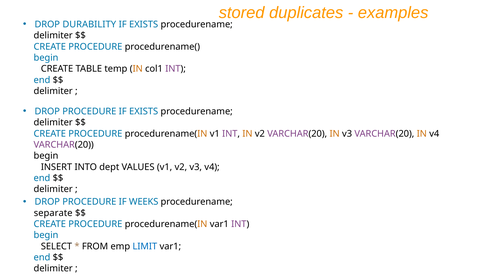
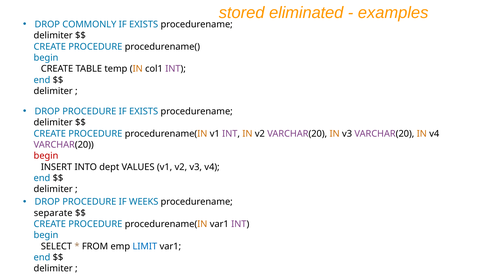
duplicates: duplicates -> eliminated (306, 13)
DURABILITY: DURABILITY -> COMMONLY (89, 24)
begin colour: black -> red (46, 156)
